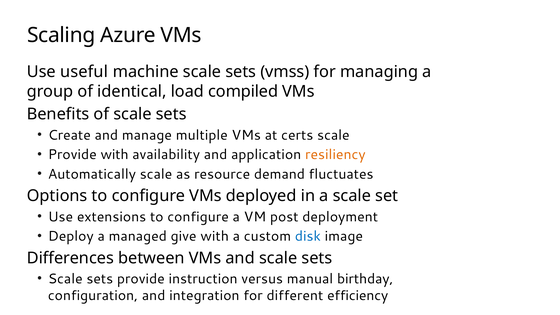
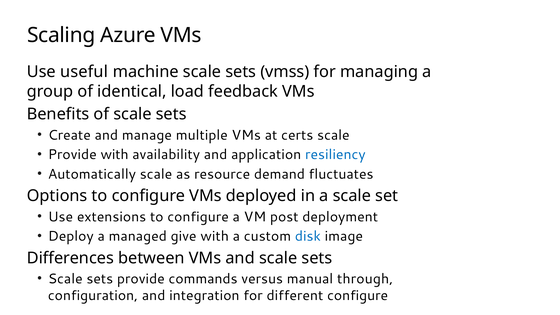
compiled: compiled -> feedback (243, 91)
resiliency colour: orange -> blue (335, 155)
instruction: instruction -> commands (203, 279)
birthday: birthday -> through (365, 279)
different efficiency: efficiency -> configure (358, 296)
